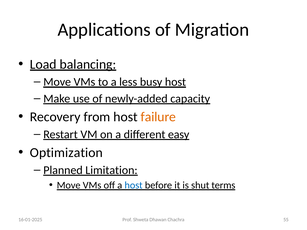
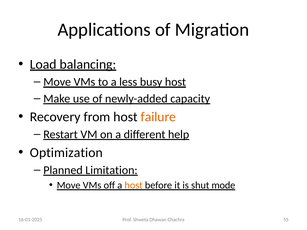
easy: easy -> help (179, 135)
host colour: blue -> orange (134, 186)
terms: terms -> mode (223, 186)
